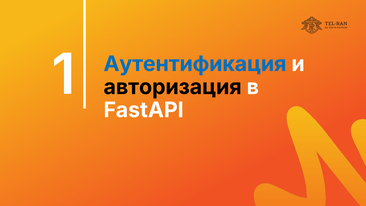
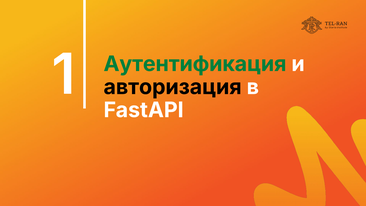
Аутентификация colour: blue -> green (195, 64)
